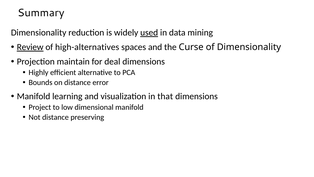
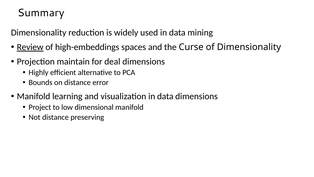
used underline: present -> none (149, 33)
high-alternatives: high-alternatives -> high-embeddings (87, 47)
visualization in that: that -> data (165, 96)
